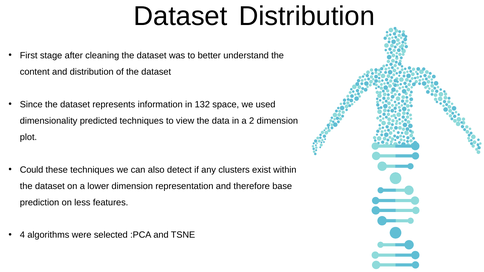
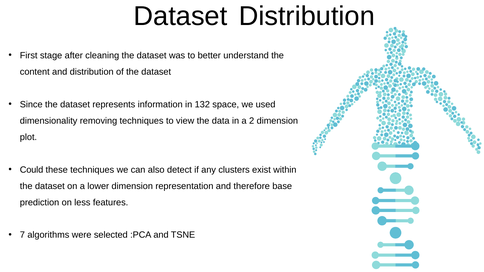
predicted: predicted -> removing (98, 121)
4: 4 -> 7 (22, 235)
